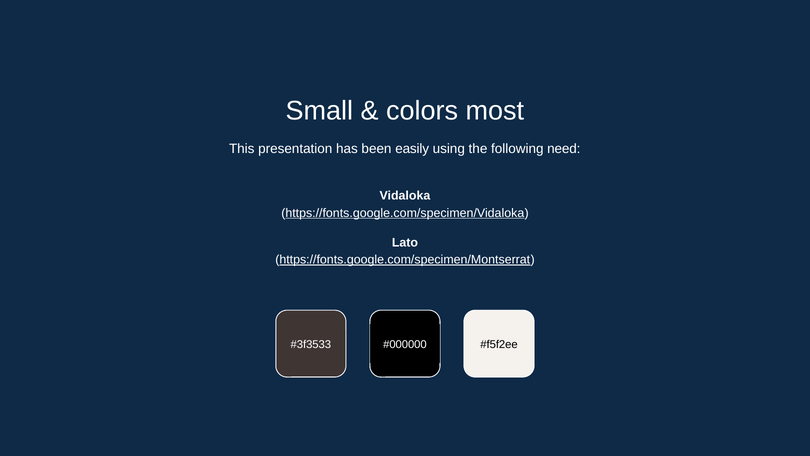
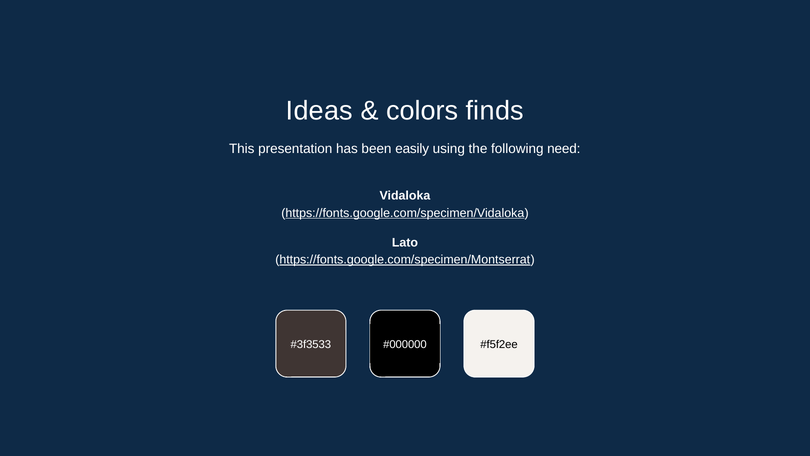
Small: Small -> Ideas (319, 111)
most: most -> finds (495, 111)
